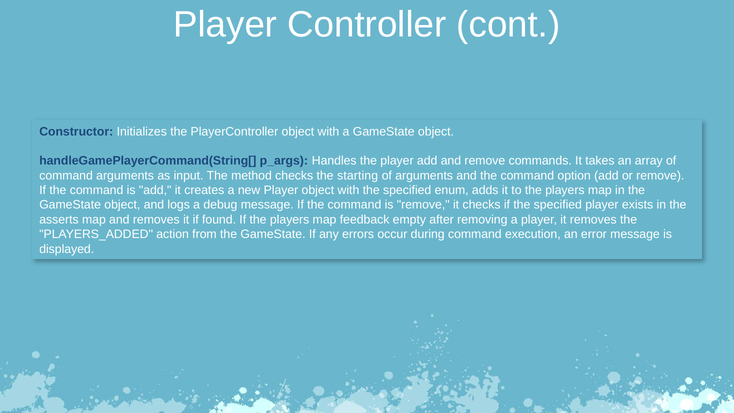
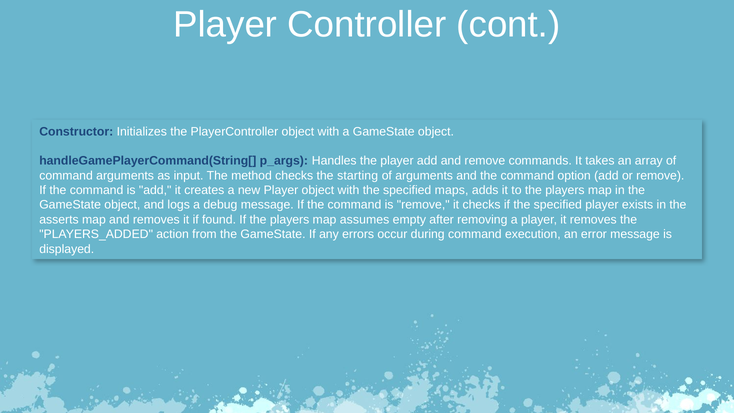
enum: enum -> maps (452, 190)
feedback: feedback -> assumes (365, 220)
